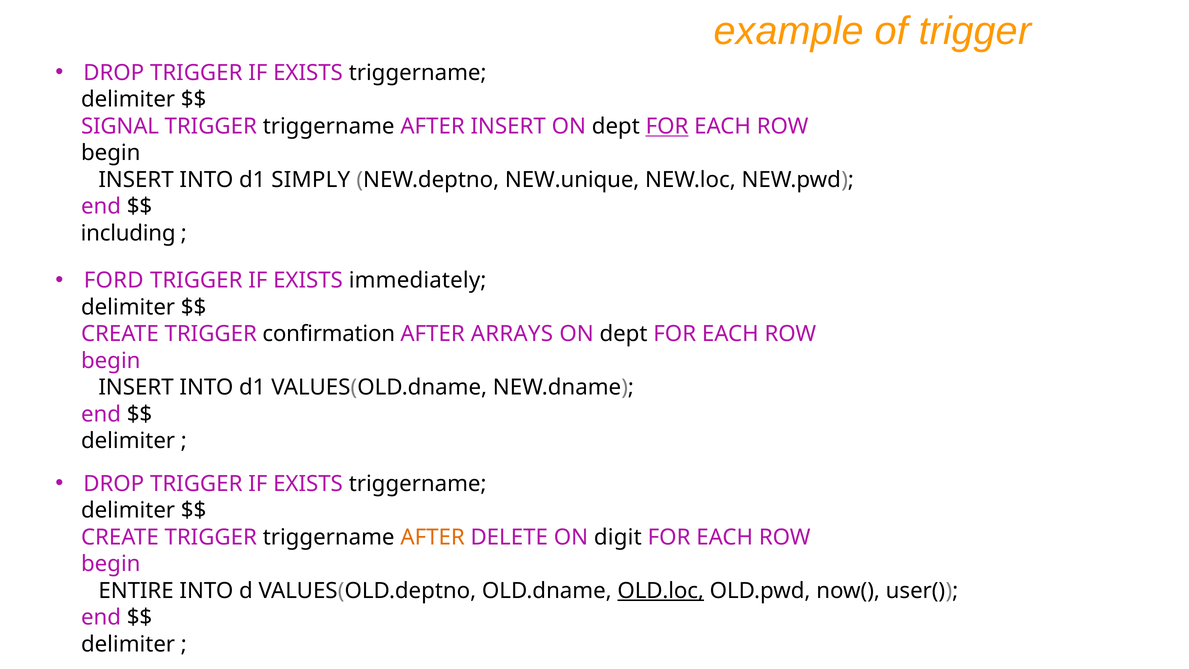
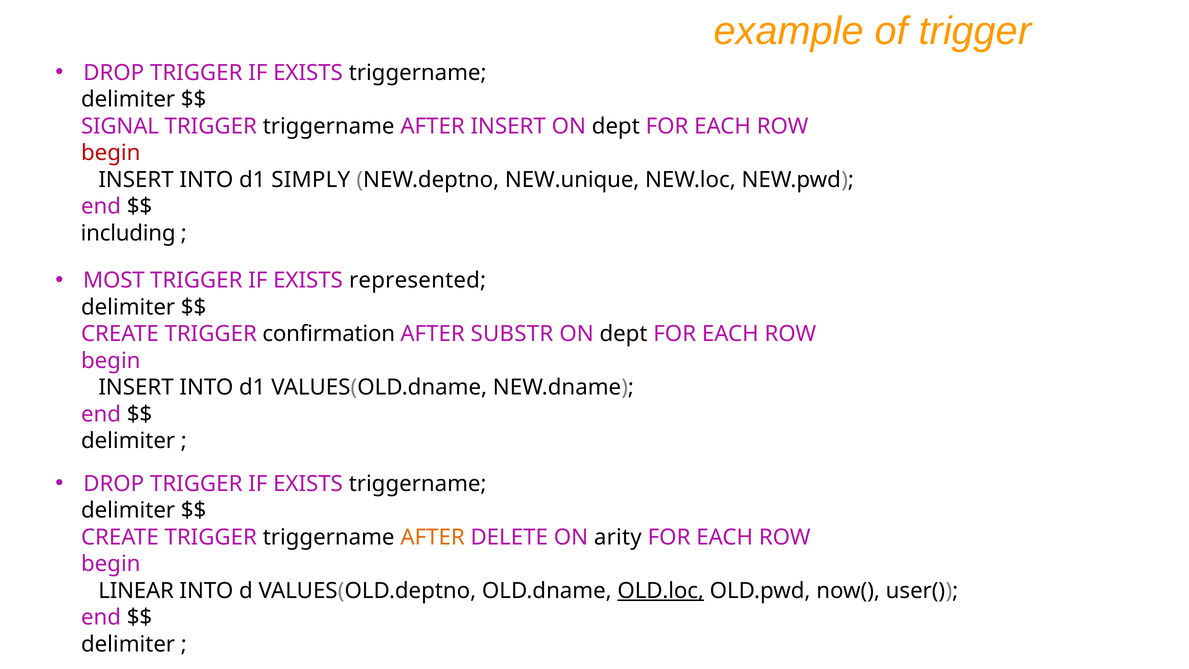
FOR underline: present -> none (667, 126)
begin colour: black -> red (111, 153)
FORD: FORD -> MOST (114, 280)
immediately: immediately -> represented (418, 280)
ARRAYS: ARRAYS -> SUBSTR (512, 334)
digit: digit -> arity (618, 537)
ENTIRE: ENTIRE -> LINEAR (136, 591)
